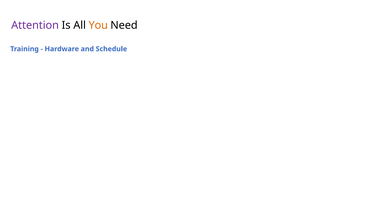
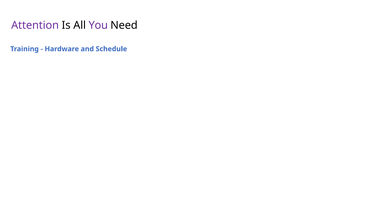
You colour: orange -> purple (98, 25)
